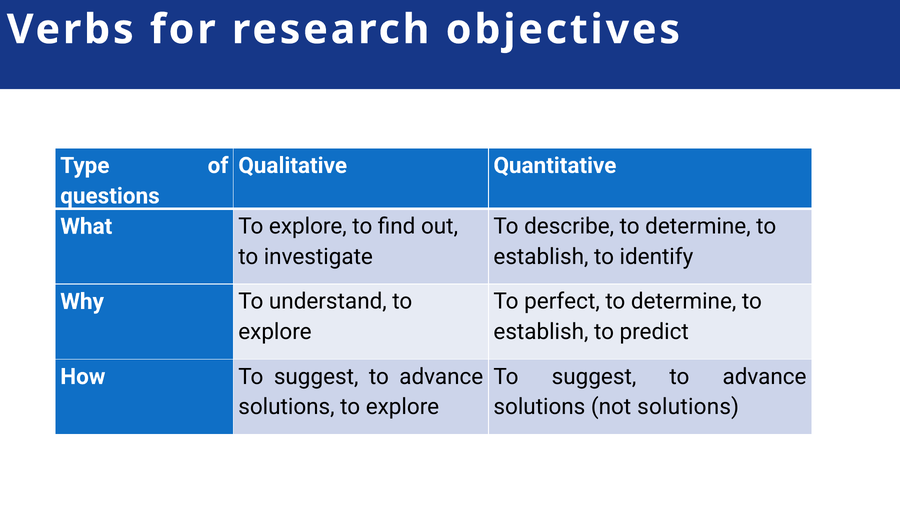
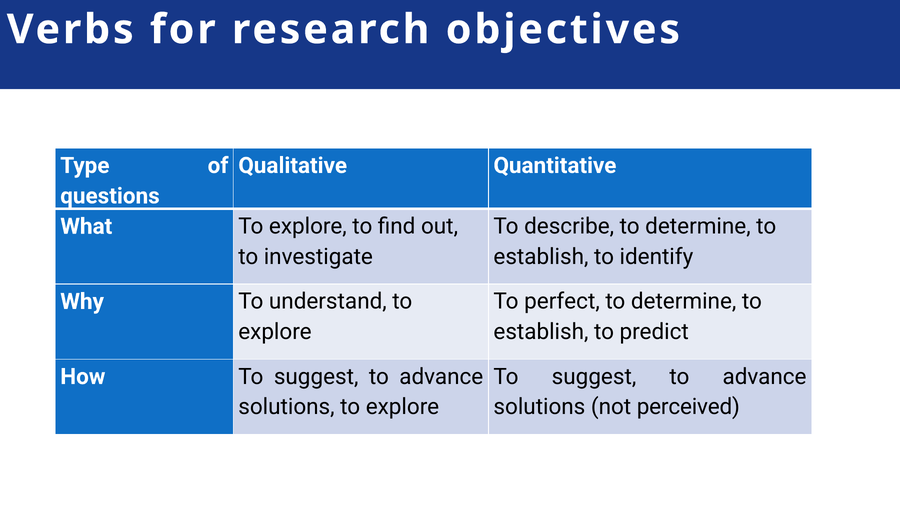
not solutions: solutions -> perceived (688, 407)
